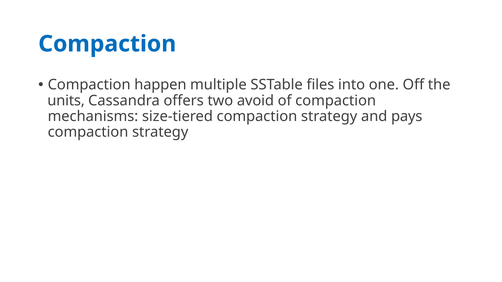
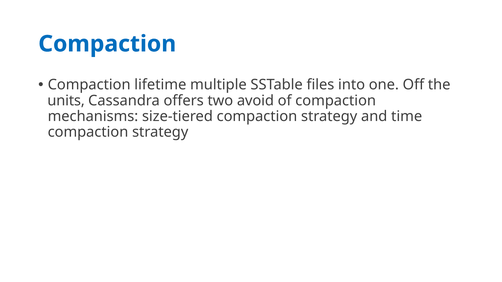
happen: happen -> lifetime (160, 85)
pays: pays -> time (407, 117)
